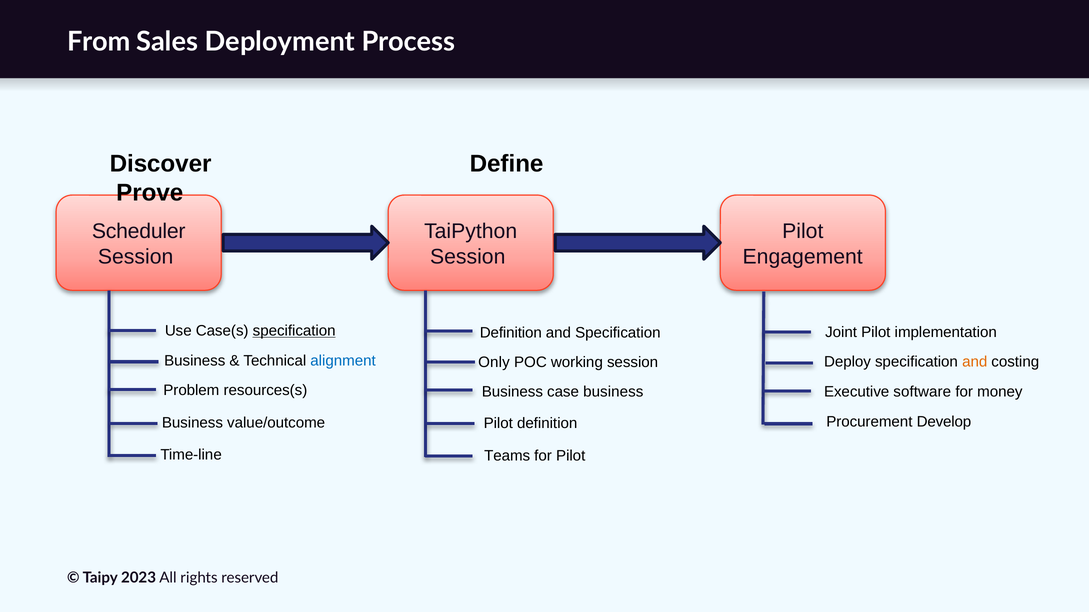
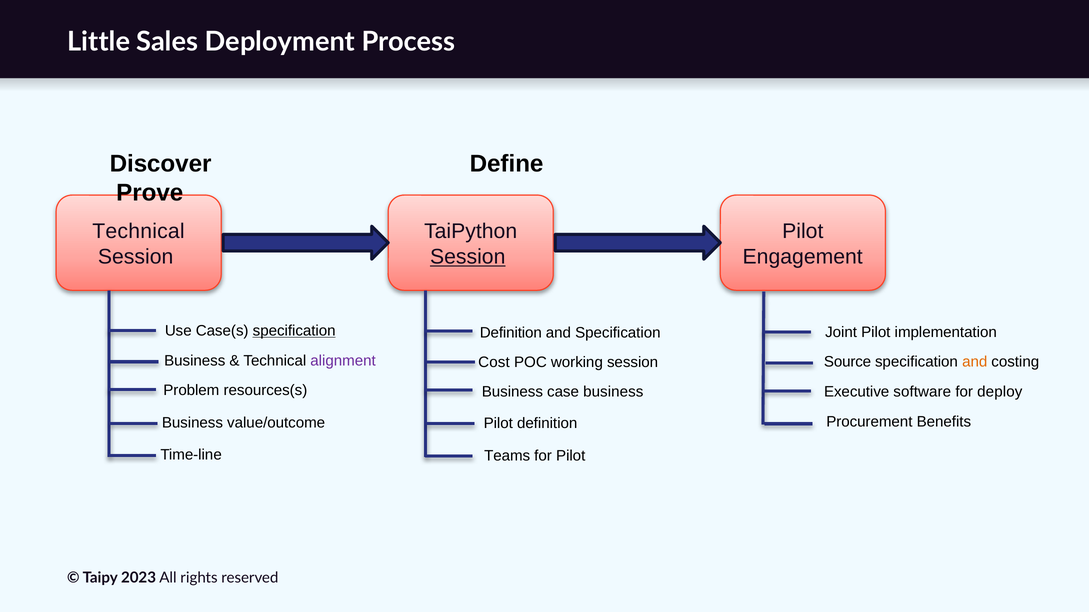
From: From -> Little (99, 42)
Scheduler: Scheduler -> Technical (139, 232)
Session underline: none -> present (468, 257)
alignment colour: blue -> purple (343, 361)
Deploy: Deploy -> Source (848, 362)
Only: Only -> Cost (494, 362)
money: money -> deploy (1000, 392)
Develop: Develop -> Benefits (944, 422)
